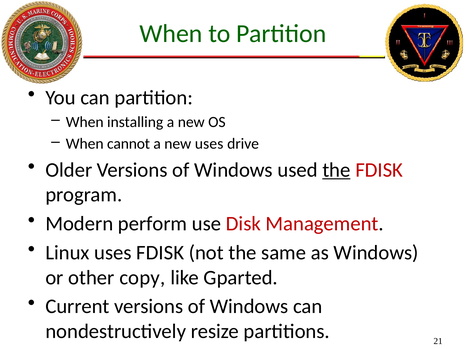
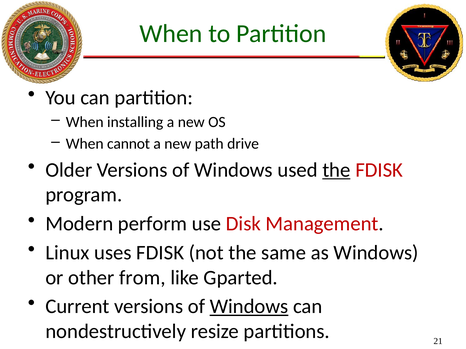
new uses: uses -> path (209, 144)
copy: copy -> from (142, 278)
Windows underline: none -> present (249, 307)
